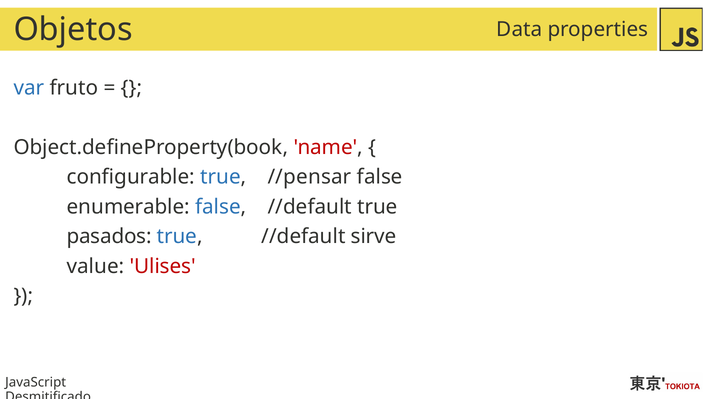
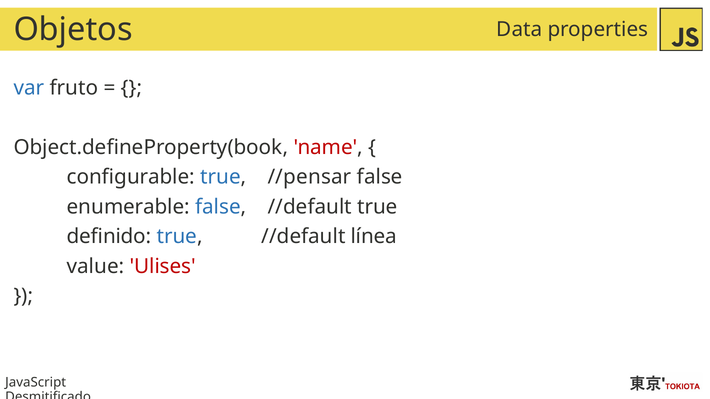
pasados: pasados -> definido (109, 237)
sirve: sirve -> línea (374, 237)
